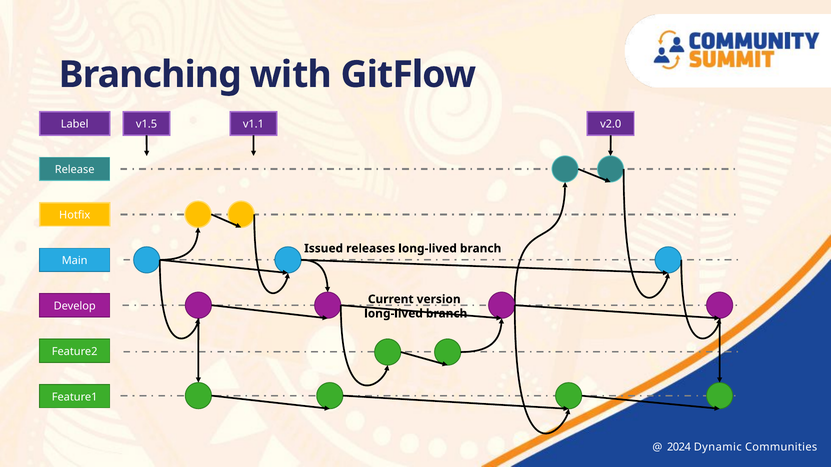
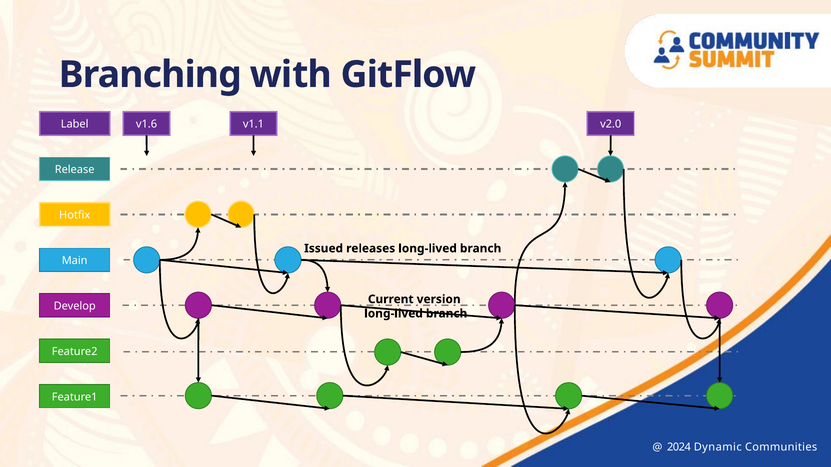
v1.5: v1.5 -> v1.6 (147, 124)
